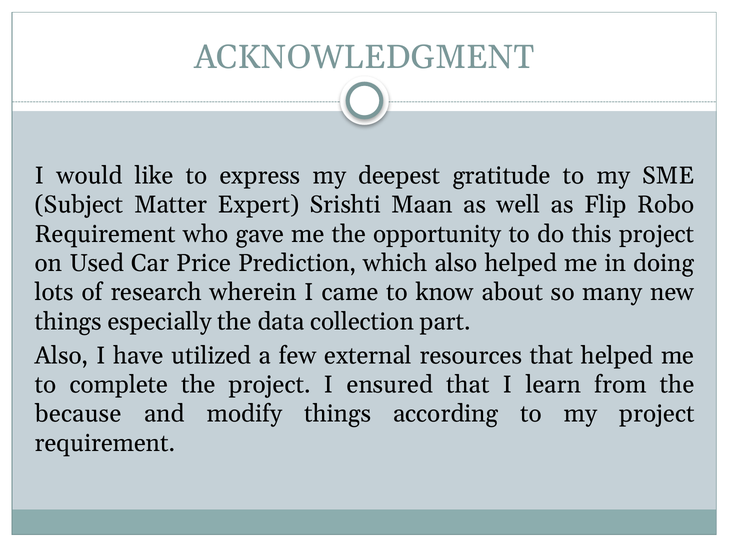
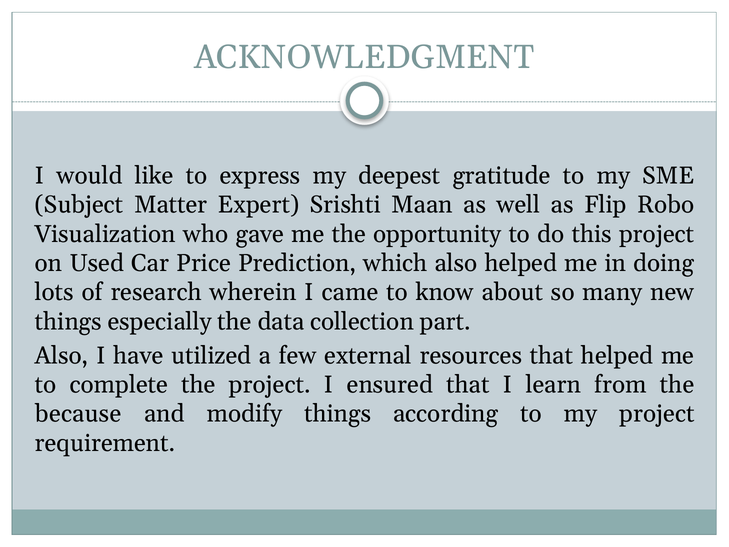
Requirement: Requirement -> Visualization (105, 234)
